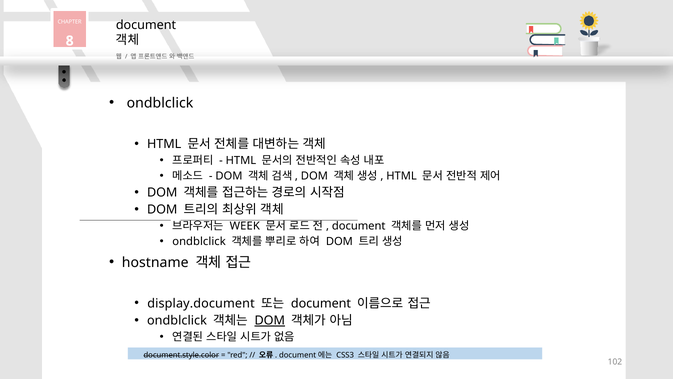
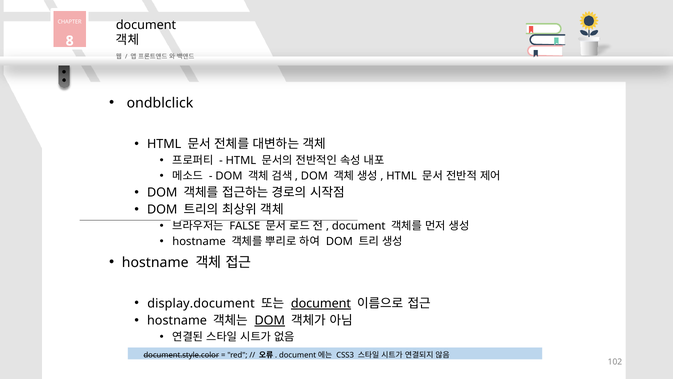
WEEK: WEEK -> FALSE (245, 226)
ondblclick: ondblclick -> hostname (199, 241)
document underline: none -> present (321, 303)
ondblclick: ondblclick -> hostname (177, 320)
